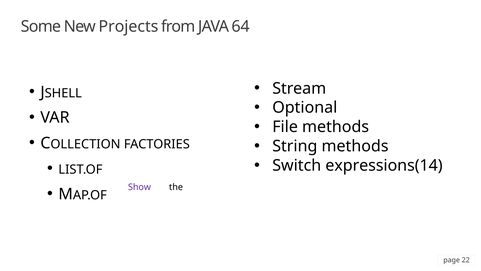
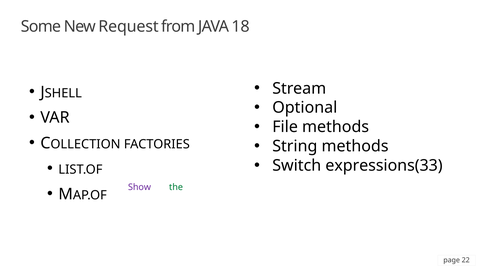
Projects: Projects -> Request (128, 27)
64: 64 -> 18 (241, 27)
expressions(14: expressions(14 -> expressions(33 (384, 165)
the colour: black -> green (176, 187)
